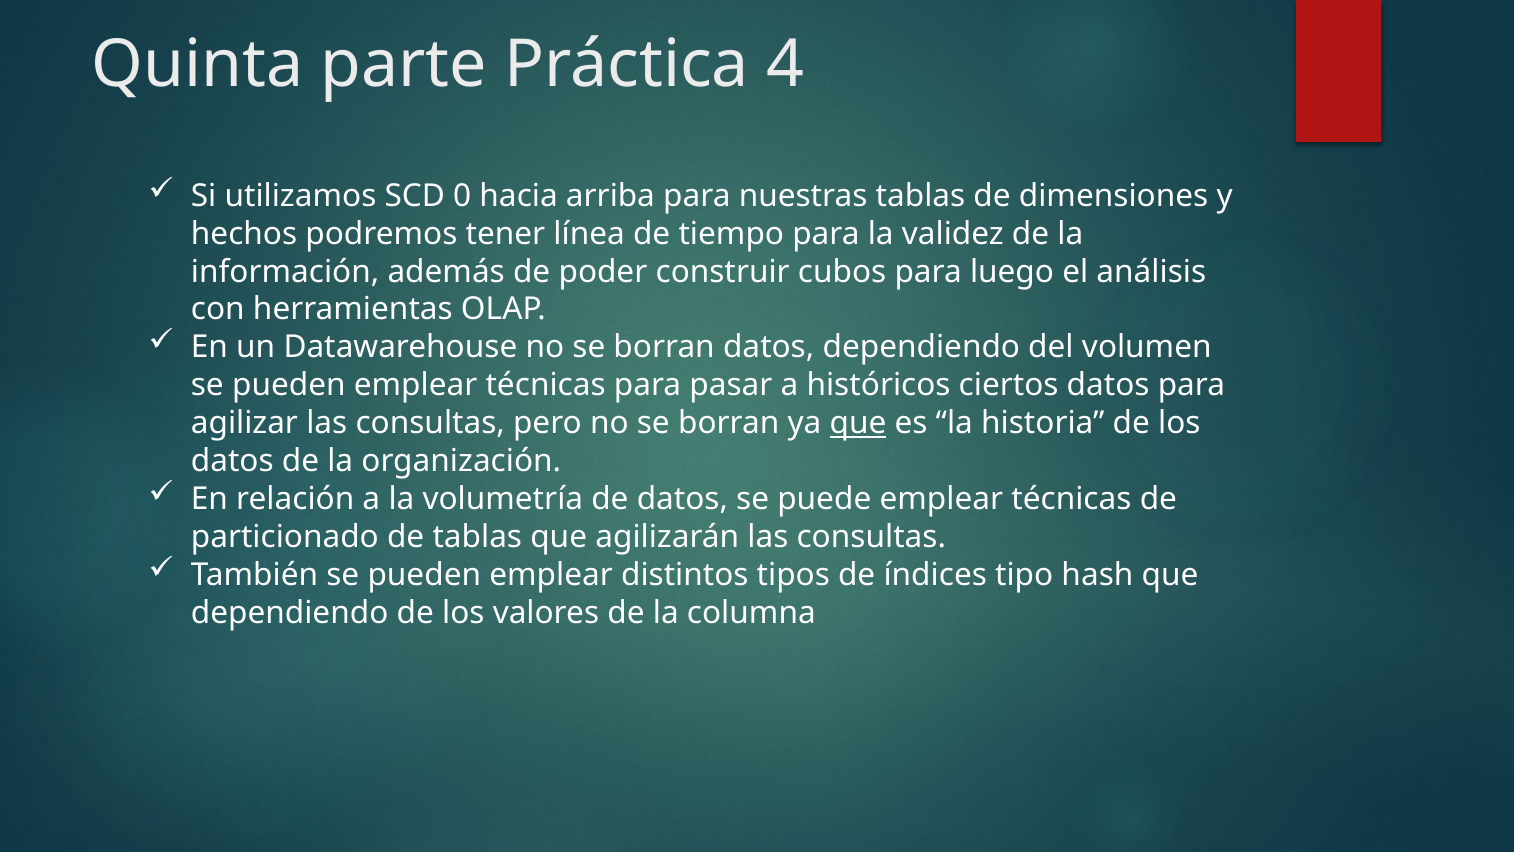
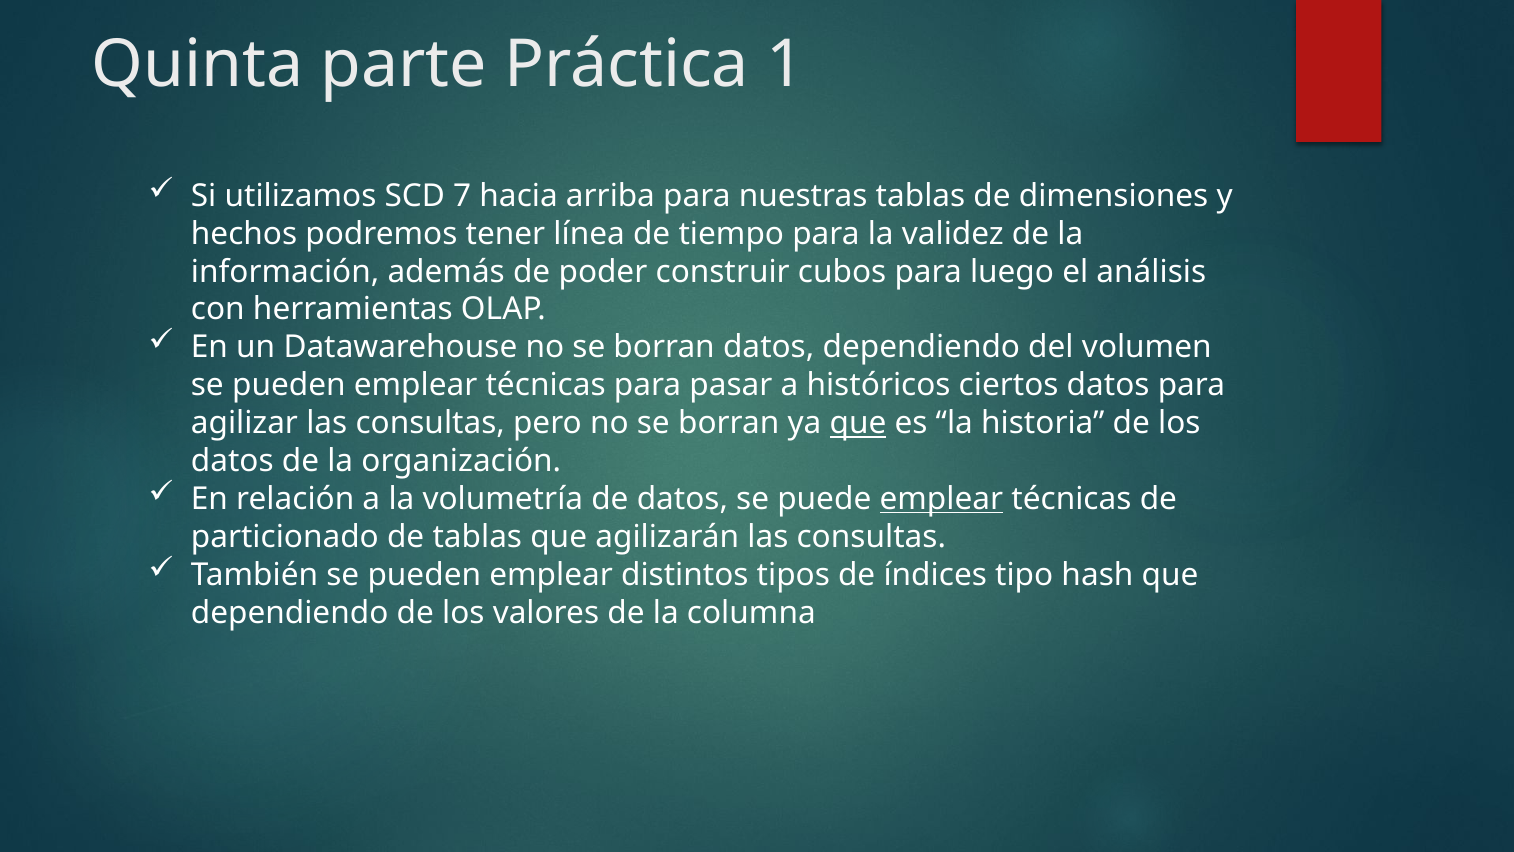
4: 4 -> 1 (785, 65)
0: 0 -> 7 (462, 196)
emplear underline: none -> present (941, 499)
